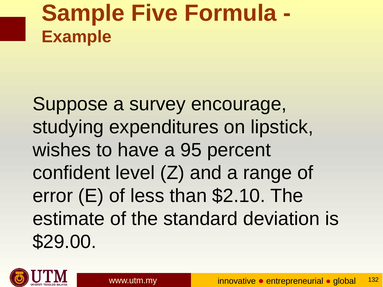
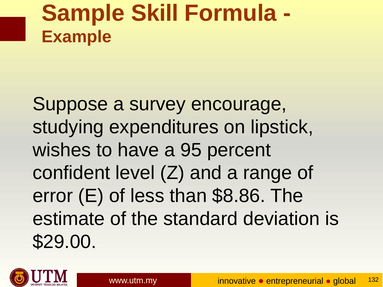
Five: Five -> Skill (155, 13)
$2.10: $2.10 -> $8.86 (239, 196)
